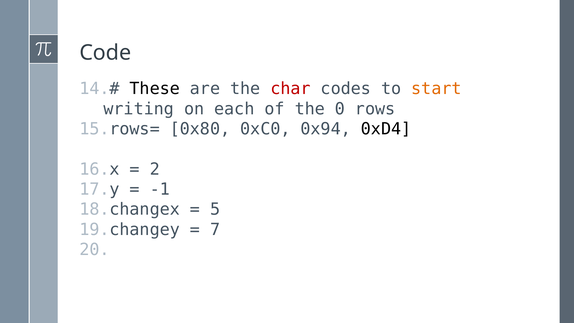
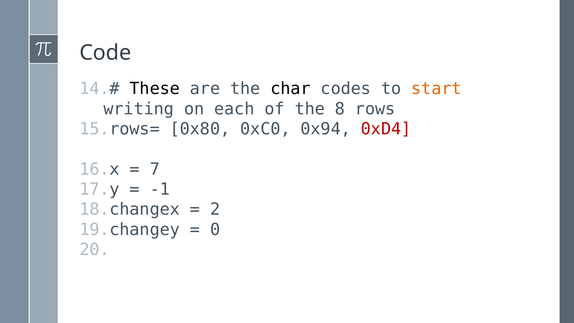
char colour: red -> black (291, 89)
0: 0 -> 8 (340, 109)
0xD4 colour: black -> red (386, 129)
2: 2 -> 7 (155, 169)
5: 5 -> 2 (215, 209)
7: 7 -> 0 (215, 229)
